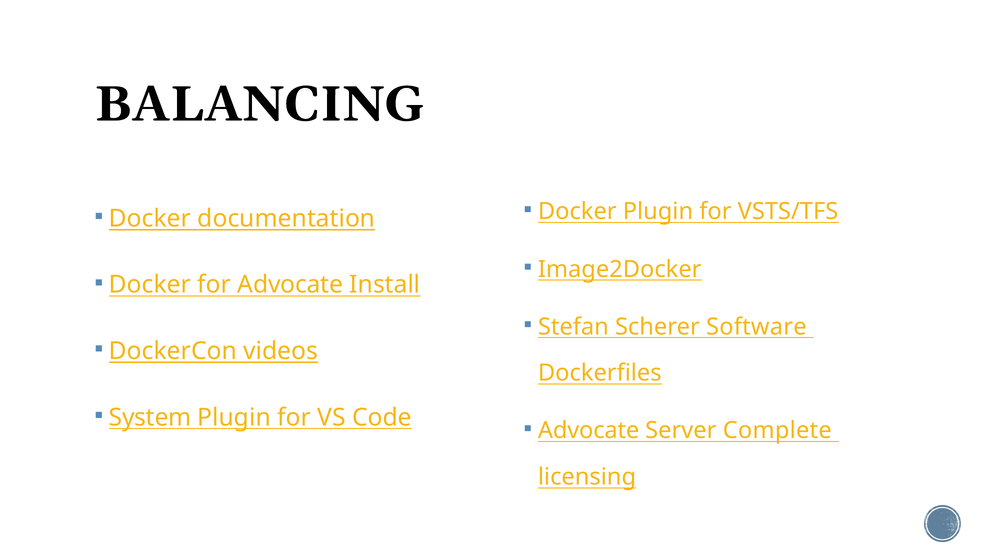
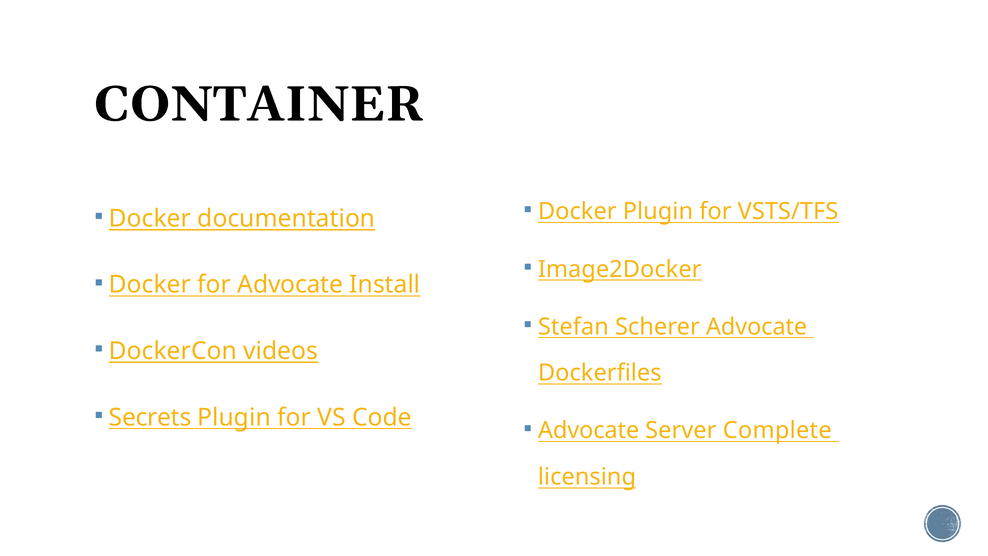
BALANCING: BALANCING -> CONTAINER (259, 104)
Scherer Software: Software -> Advocate (757, 327)
System: System -> Secrets (150, 417)
